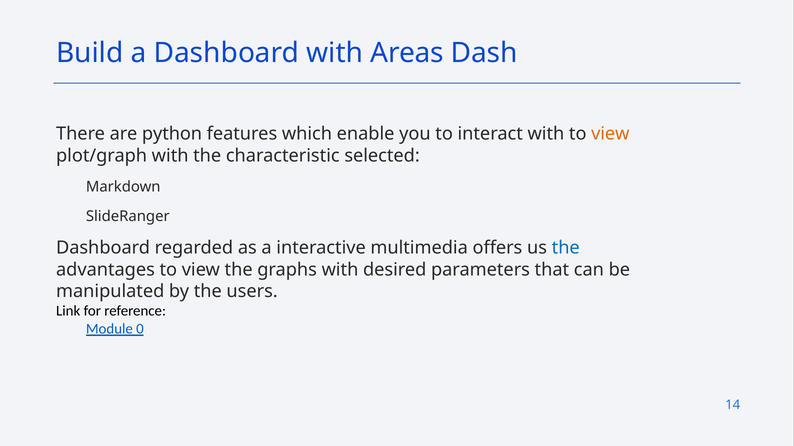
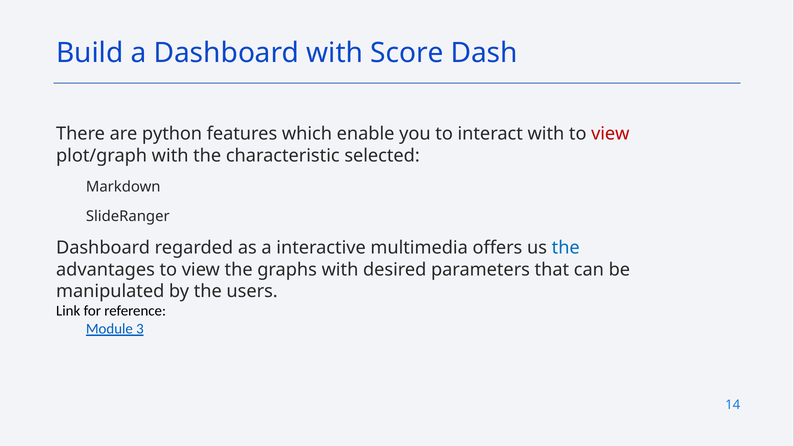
Areas: Areas -> Score (407, 53)
view colour: orange -> red (610, 134)
0: 0 -> 3 (140, 329)
